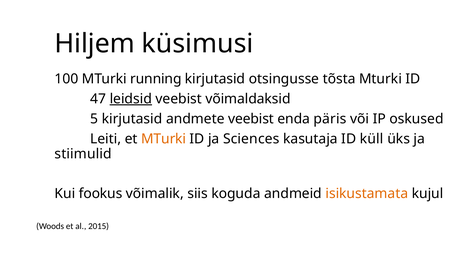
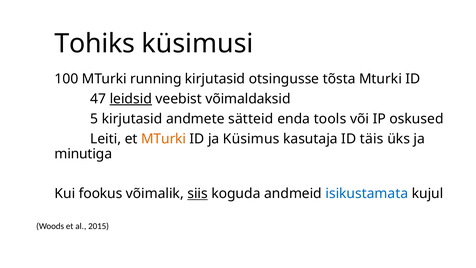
Hiljem: Hiljem -> Tohiks (95, 44)
andmete veebist: veebist -> sätteid (251, 119)
päris: päris -> tools (330, 119)
Sciences: Sciences -> Küsimus (251, 139)
küll: küll -> täis (372, 139)
stiimulid: stiimulid -> minutiga (83, 154)
siis underline: none -> present (198, 193)
isikustamata colour: orange -> blue (367, 193)
